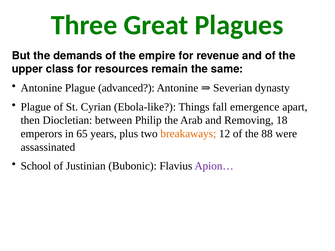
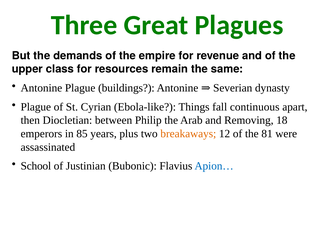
advanced: advanced -> buildings (126, 88)
emergence: emergence -> continuous (255, 107)
65: 65 -> 85 (82, 134)
88: 88 -> 81 (267, 134)
Apion… colour: purple -> blue (214, 166)
